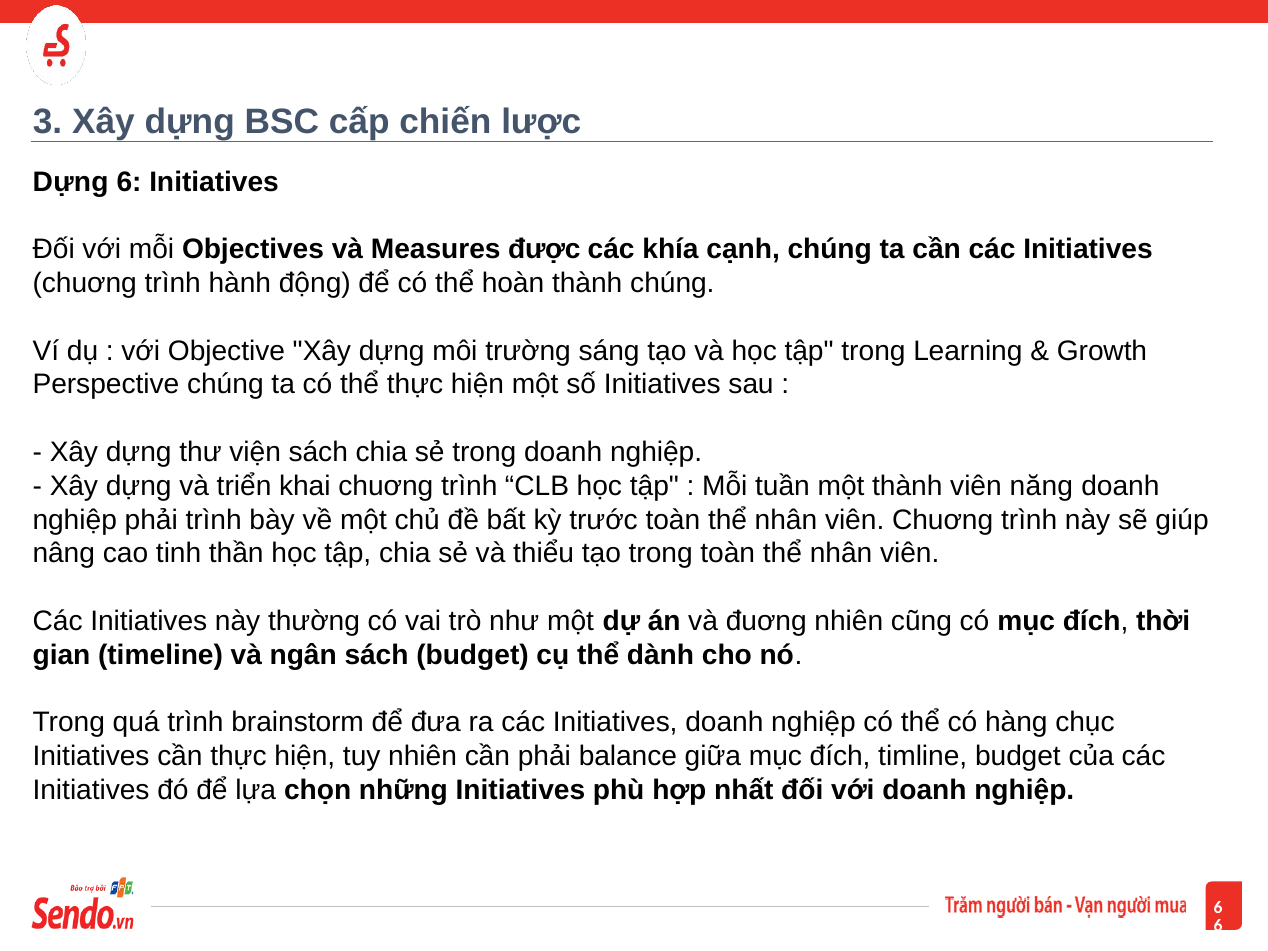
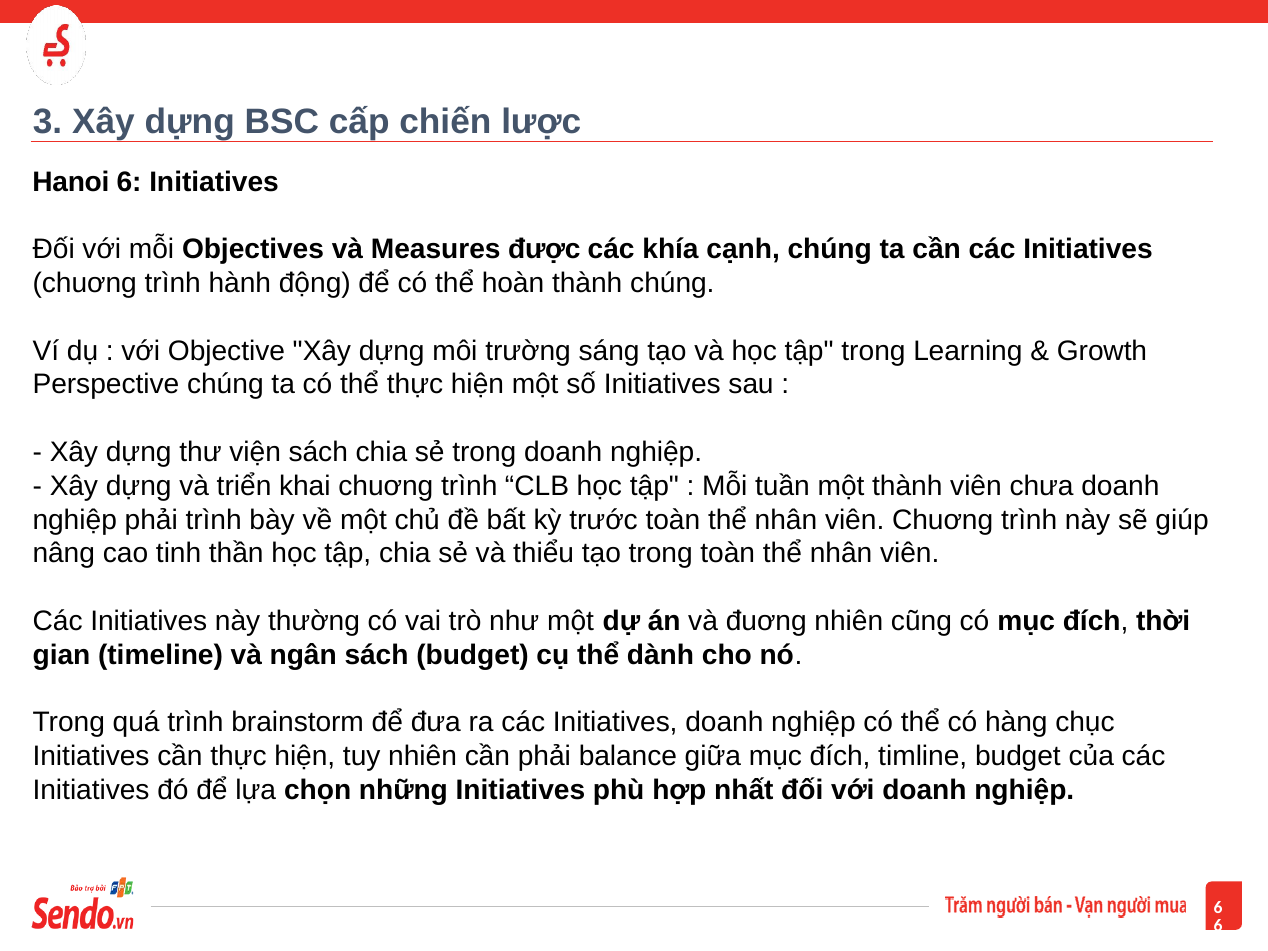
Dựng: Dựng -> Hanoi (71, 182)
năng: năng -> chưa (1042, 486)
